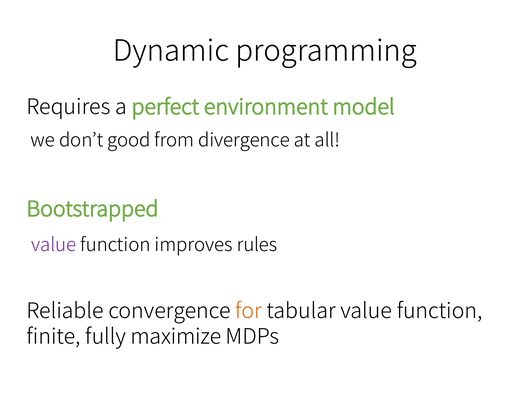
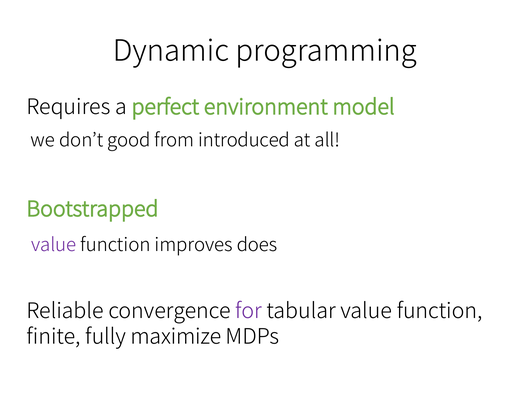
divergence: divergence -> introduced (244, 141)
rules: rules -> does (257, 245)
for colour: orange -> purple (249, 312)
